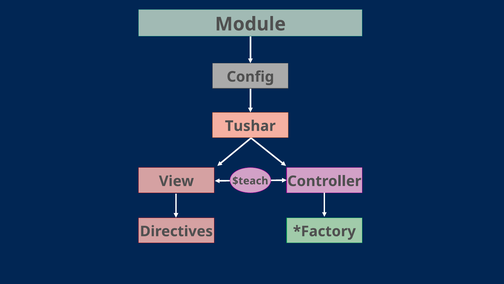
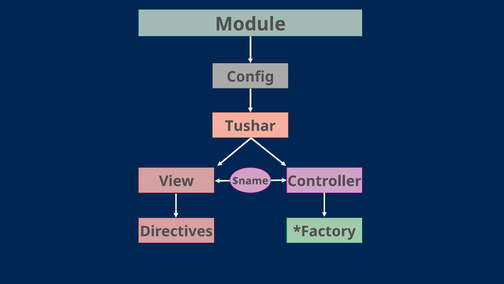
$teach: $teach -> $name (250, 181)
